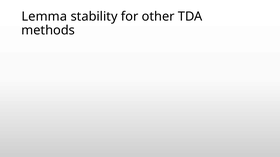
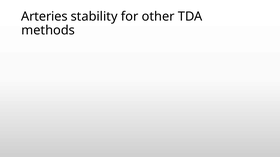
Lemma: Lemma -> Arteries (44, 17)
